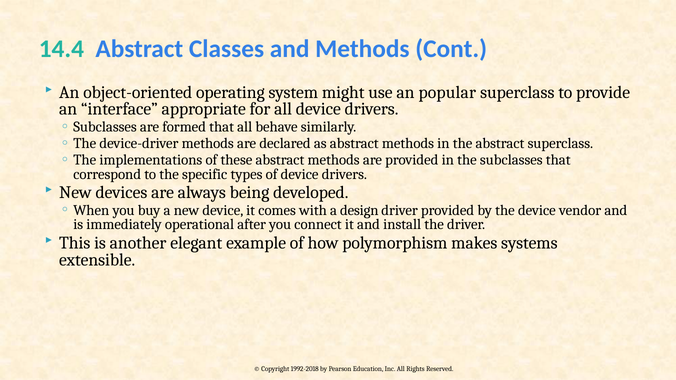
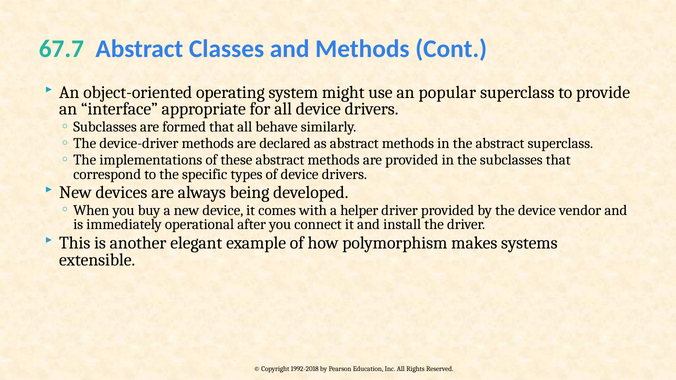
14.4: 14.4 -> 67.7 (61, 49)
design: design -> helper (359, 211)
